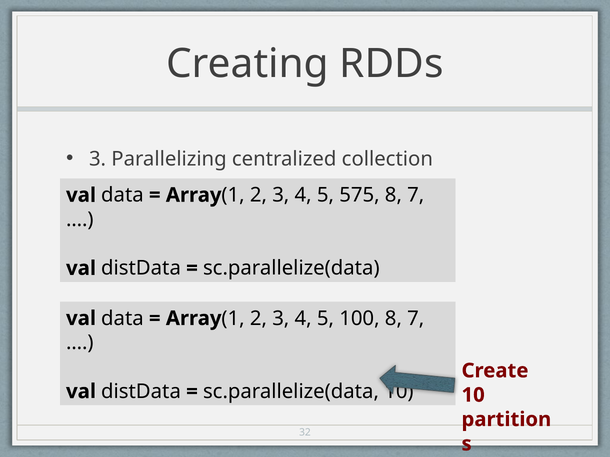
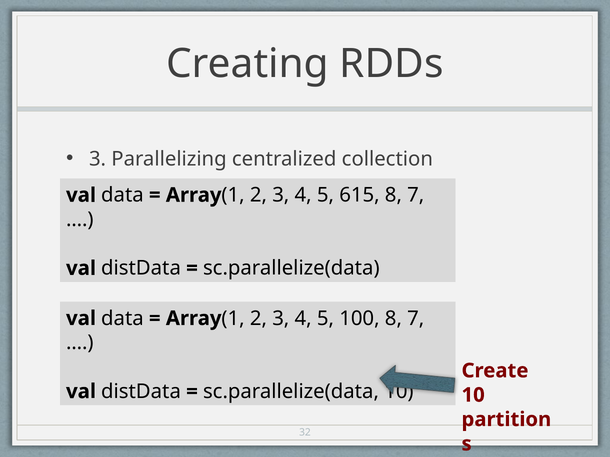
575: 575 -> 615 (359, 195)
